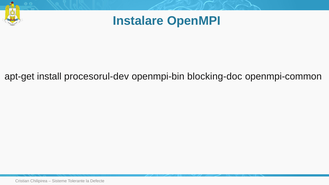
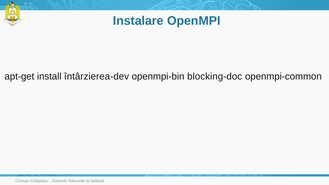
procesorul-dev: procesorul-dev -> întârzierea-dev (97, 77)
